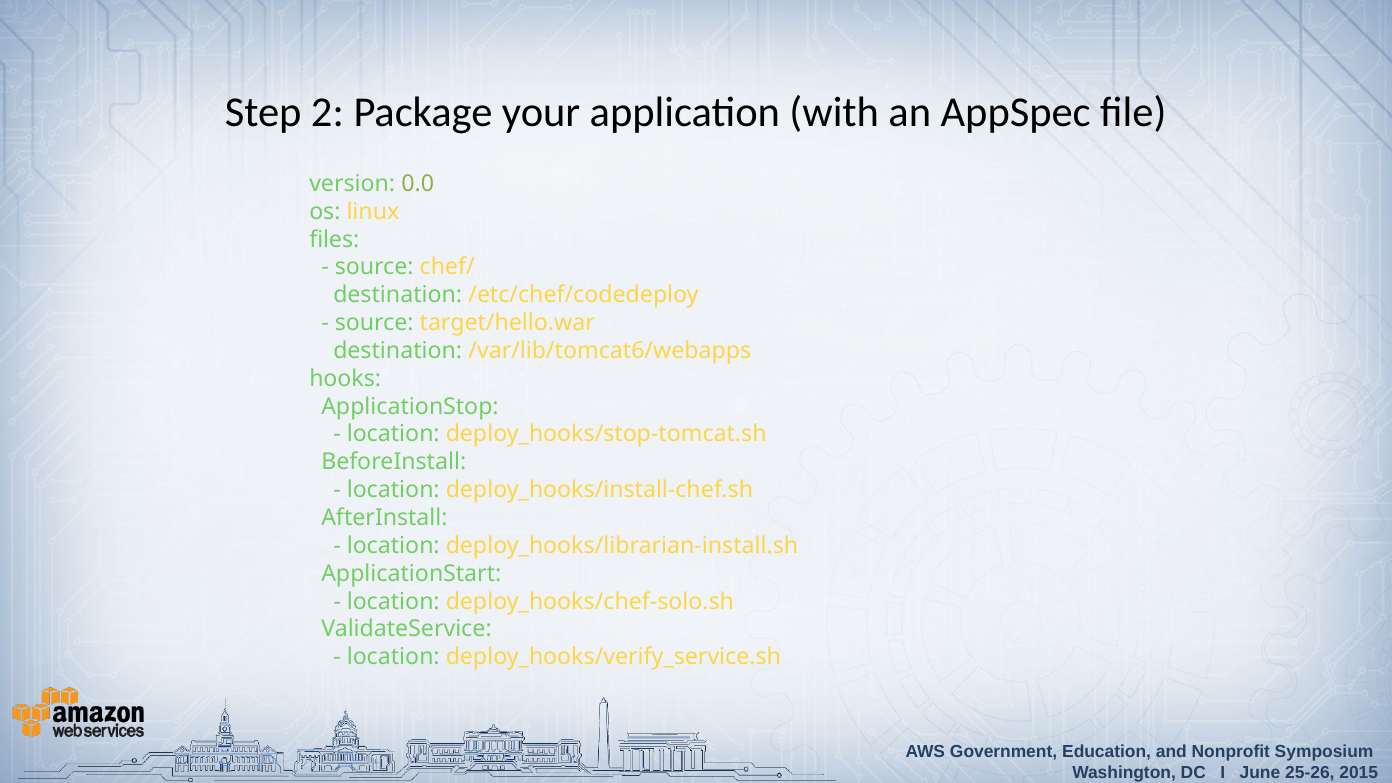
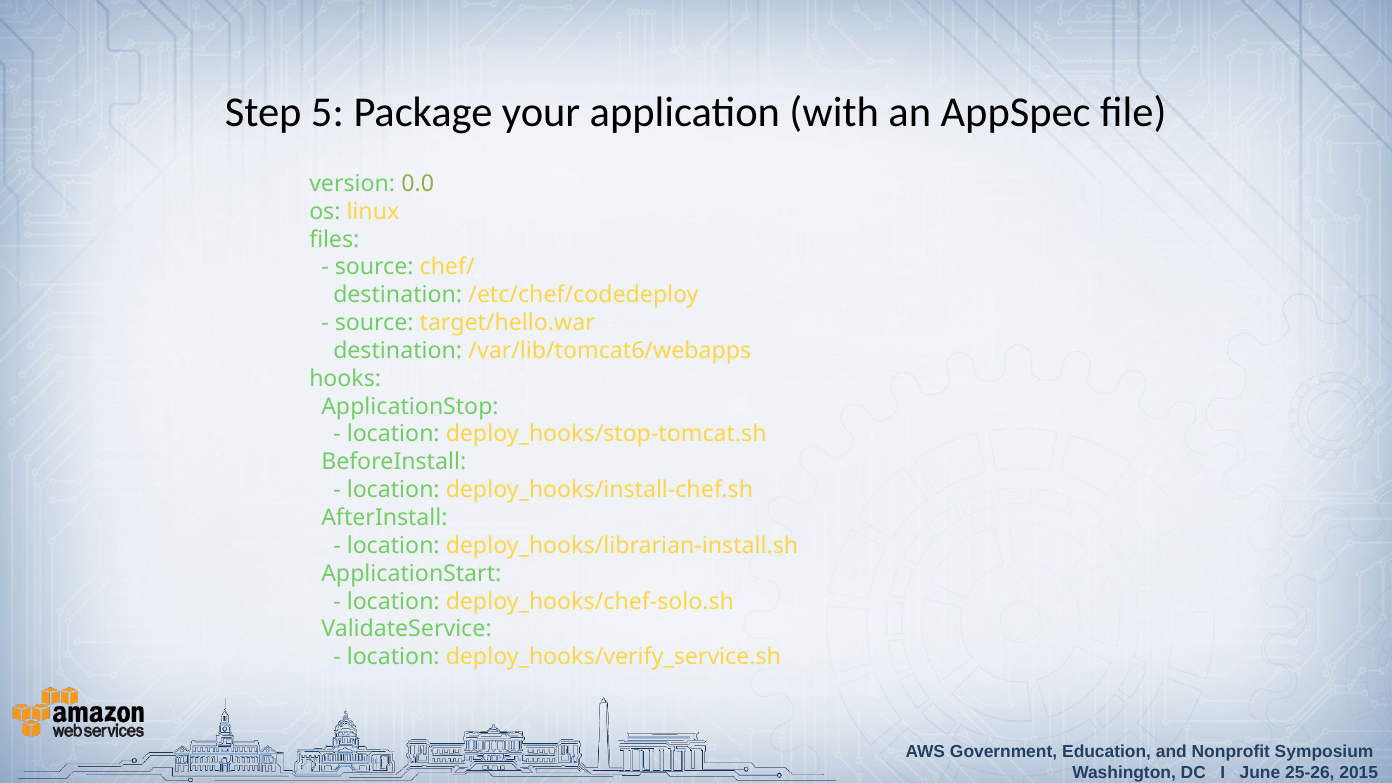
2: 2 -> 5 (327, 113)
